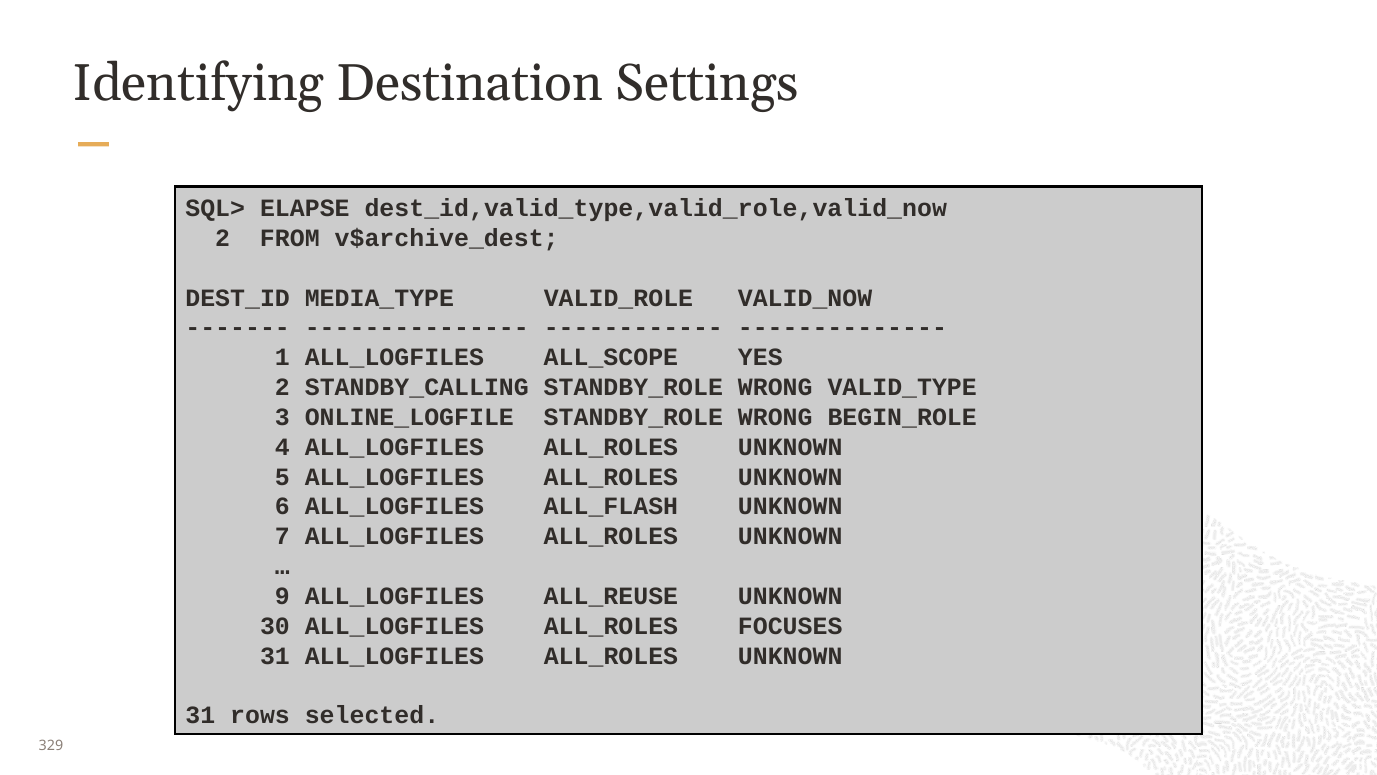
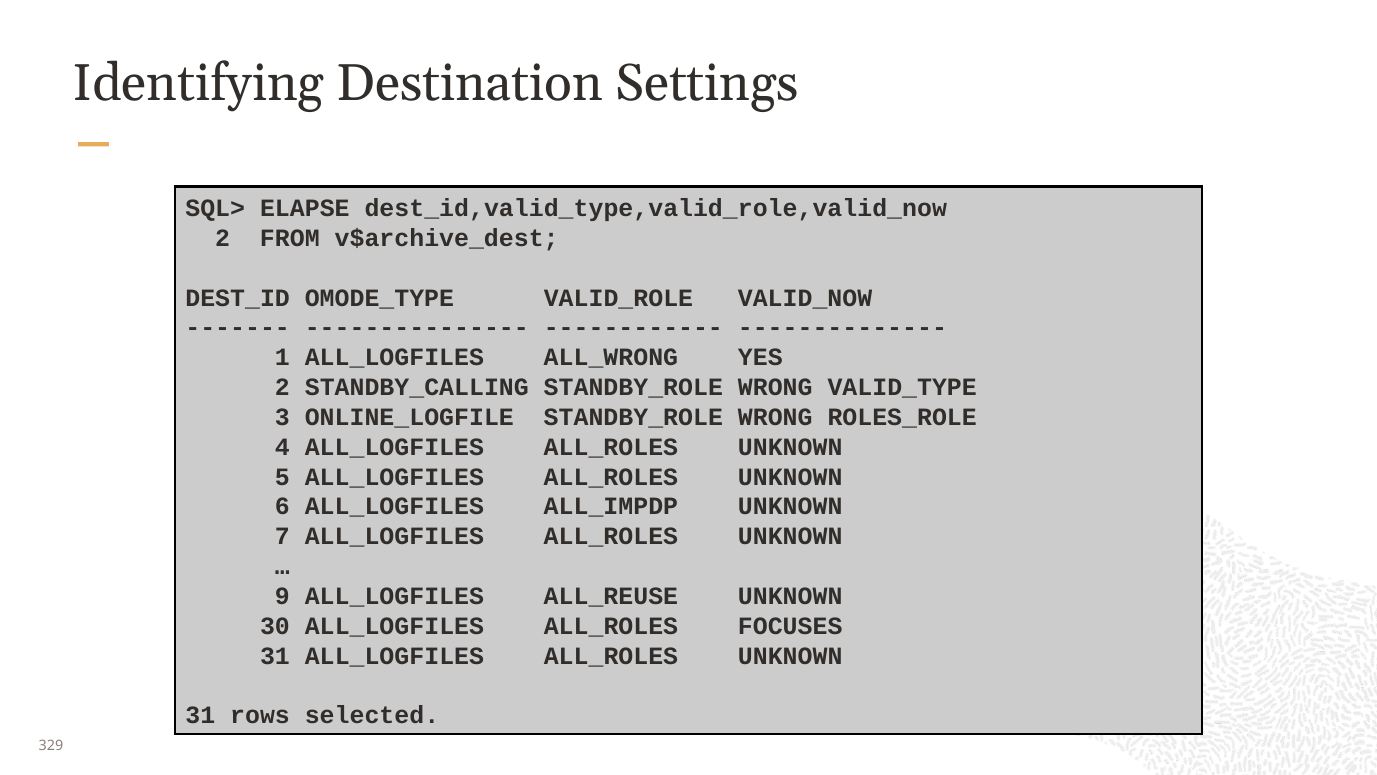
MEDIA_TYPE: MEDIA_TYPE -> OMODE_TYPE (379, 298)
ALL_SCOPE: ALL_SCOPE -> ALL_WRONG (611, 357)
BEGIN_ROLE: BEGIN_ROLE -> ROLES_ROLE (902, 417)
ALL_FLASH: ALL_FLASH -> ALL_IMPDP (611, 506)
